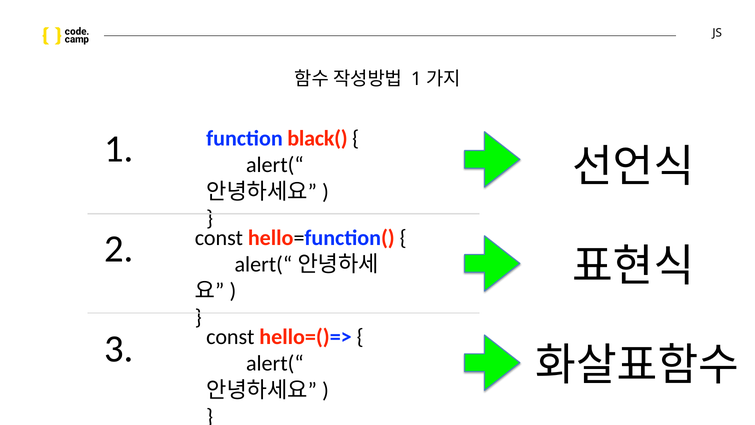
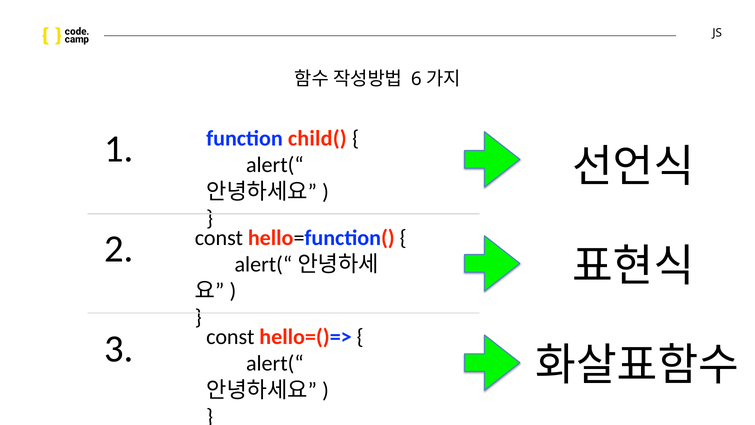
1: 1 -> 6 (416, 79)
black(: black( -> child( (317, 138)
